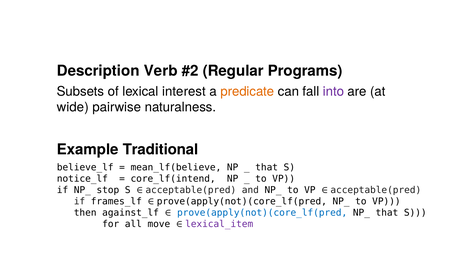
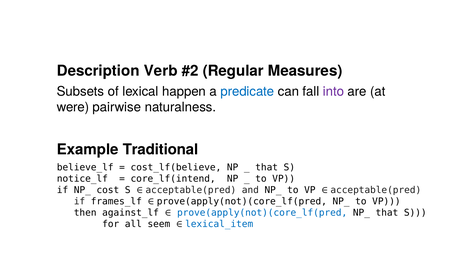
Programs: Programs -> Measures (305, 71)
interest: interest -> happen (184, 91)
predicate colour: orange -> blue (247, 91)
wide: wide -> were (73, 107)
mean_lf(believe: mean_lf(believe -> cost_lf(believe (176, 167)
stop: stop -> cost (108, 190)
move: move -> seem (159, 224)
lexical_item colour: purple -> blue (219, 224)
